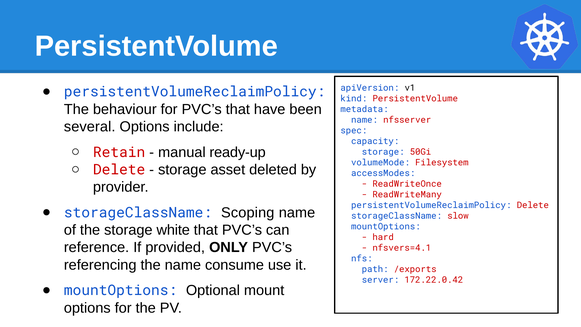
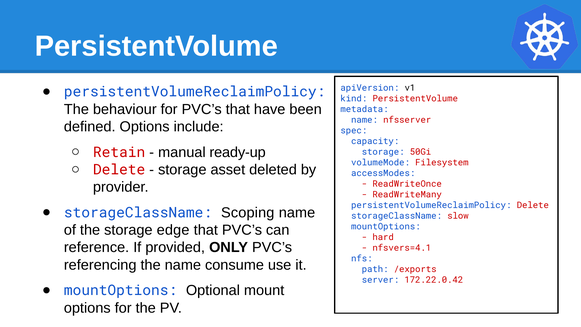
several: several -> defined (90, 127)
white: white -> edge (173, 230)
